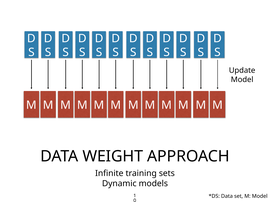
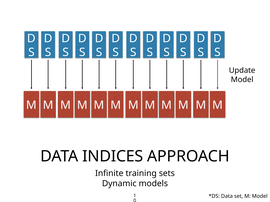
WEIGHT: WEIGHT -> INDICES (113, 157)
